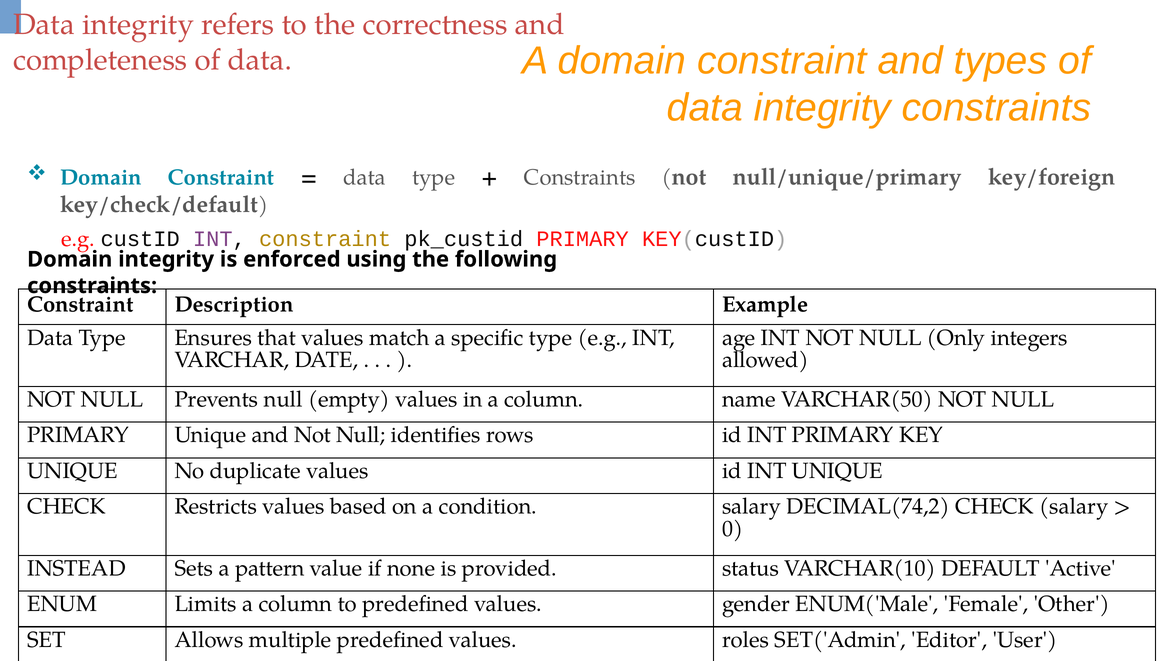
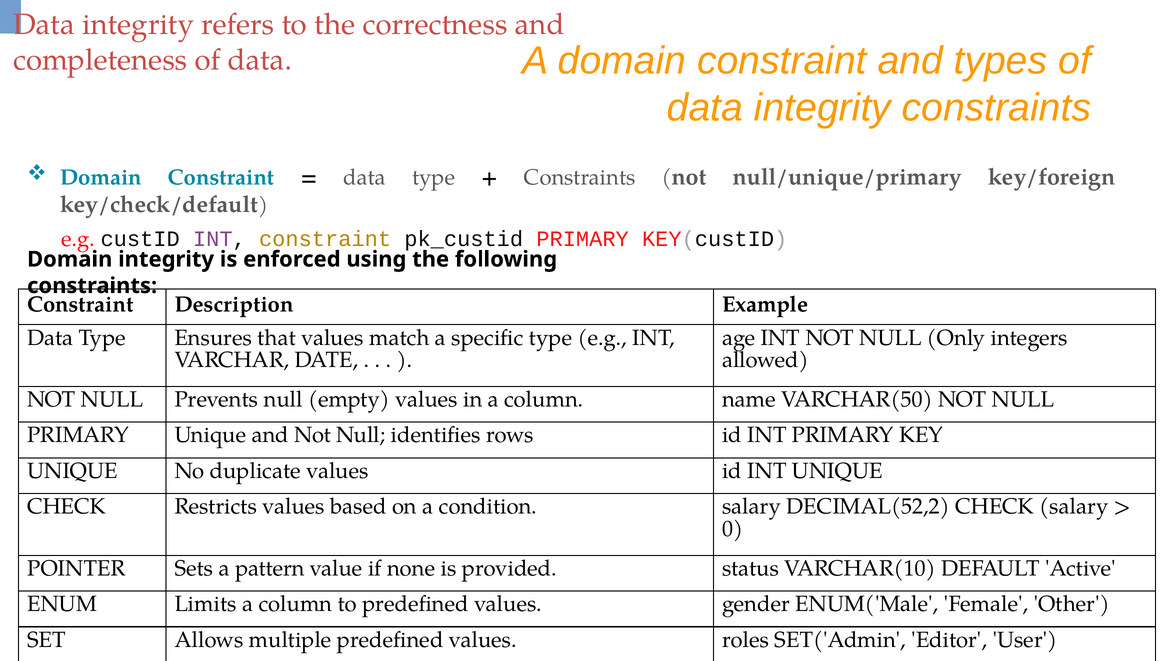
DECIMAL(74,2: DECIMAL(74,2 -> DECIMAL(52,2 (868, 506)
INSTEAD: INSTEAD -> POINTER (76, 568)
